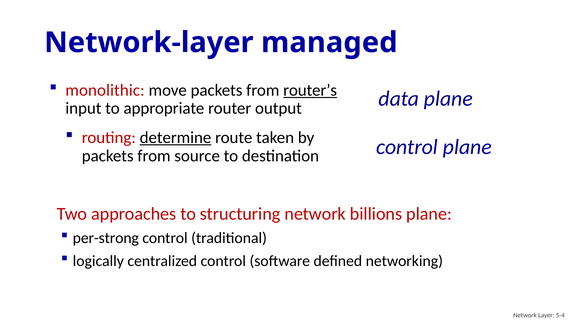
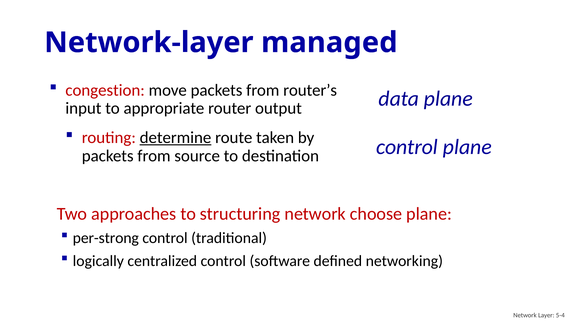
monolithic: monolithic -> congestion (105, 90)
router’s underline: present -> none (310, 90)
billions: billions -> choose (376, 214)
